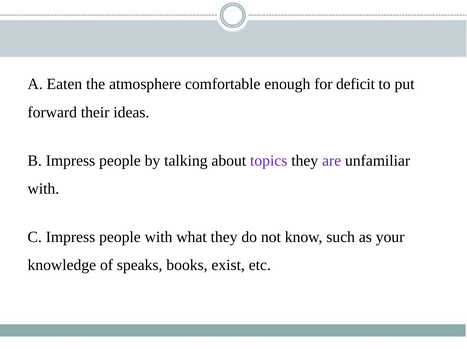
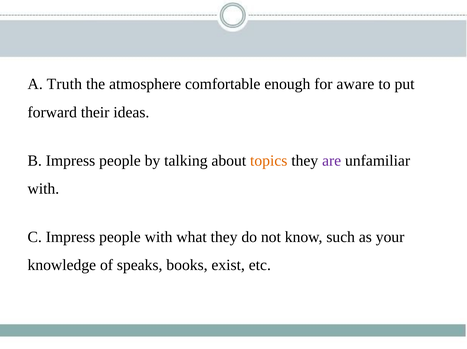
Eaten: Eaten -> Truth (64, 84)
deficit: deficit -> aware (355, 84)
topics colour: purple -> orange (269, 161)
